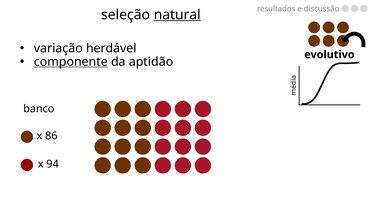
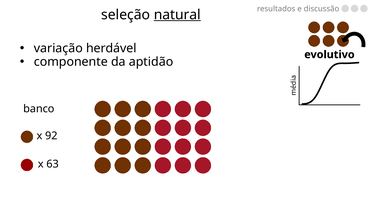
componente underline: present -> none (71, 62)
86: 86 -> 92 (51, 136)
94: 94 -> 63 (53, 164)
